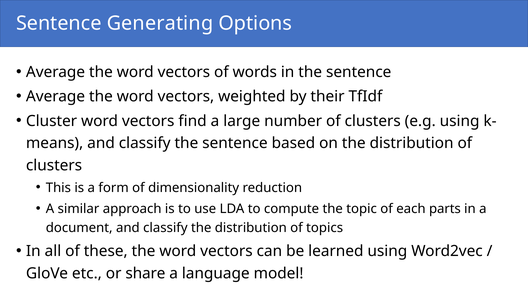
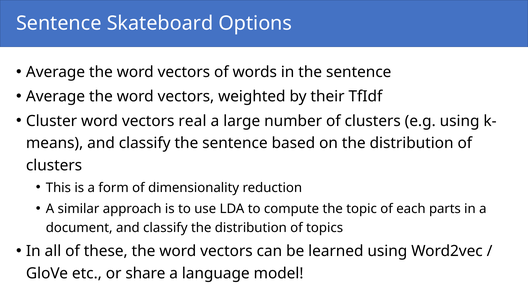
Generating: Generating -> Skateboard (160, 23)
find: find -> real (192, 121)
